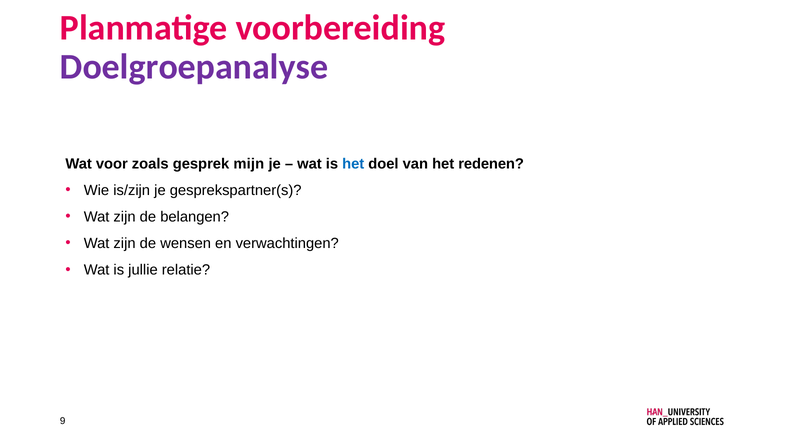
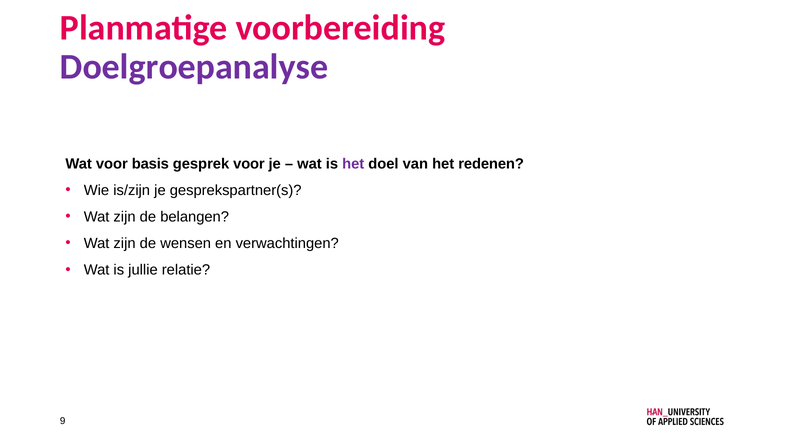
zoals: zoals -> basis (150, 164)
gesprek mijn: mijn -> voor (249, 164)
het colour: blue -> purple (353, 164)
